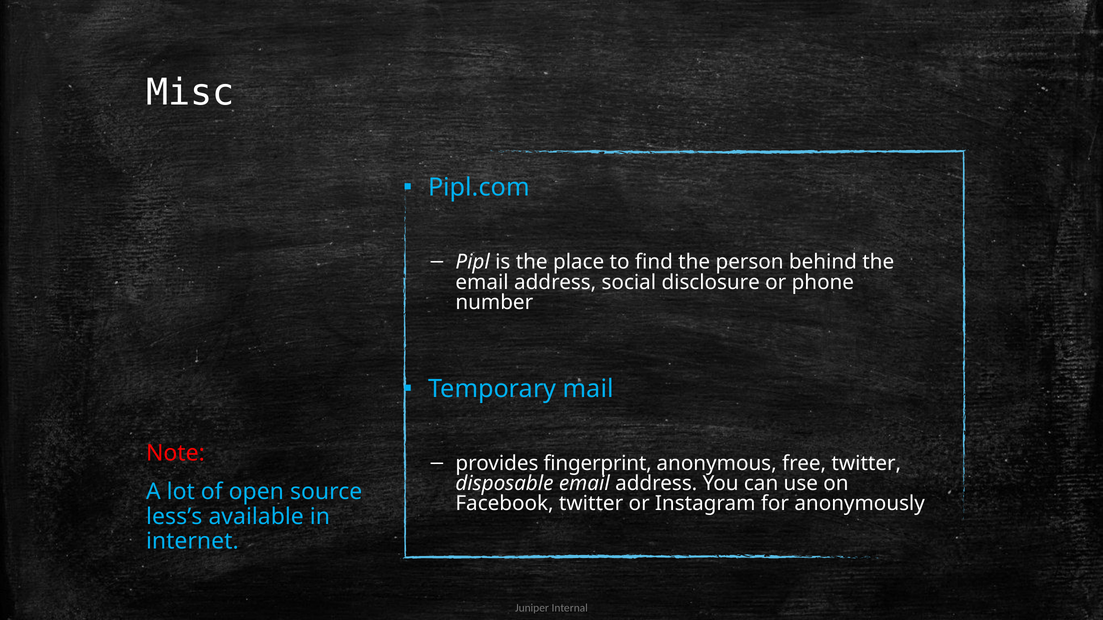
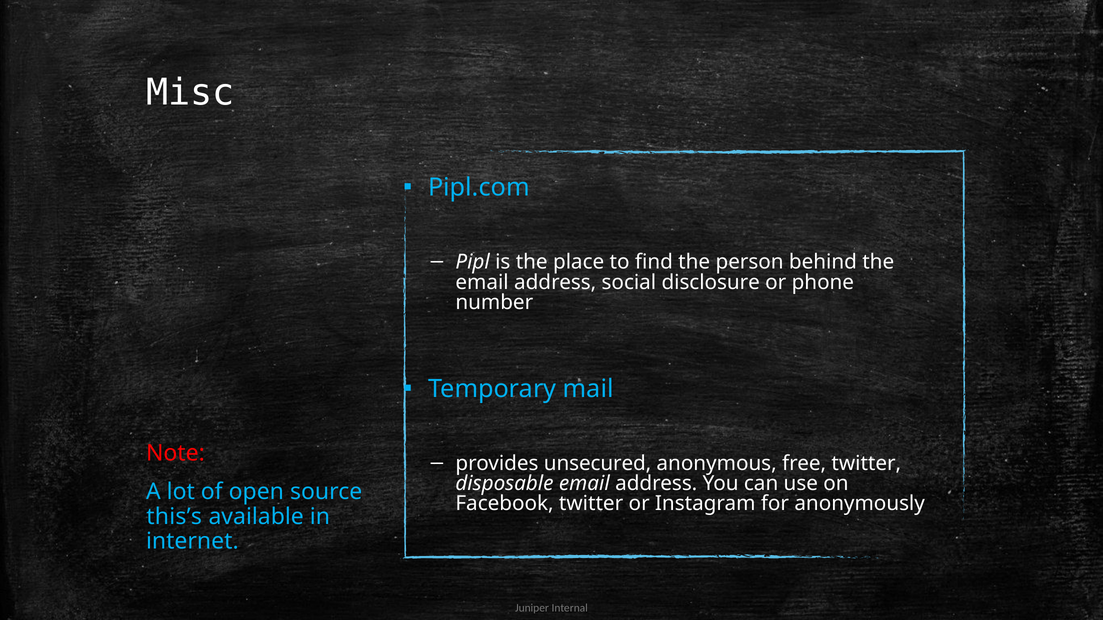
fingerprint: fingerprint -> unsecured (598, 464)
less’s: less’s -> this’s (174, 517)
